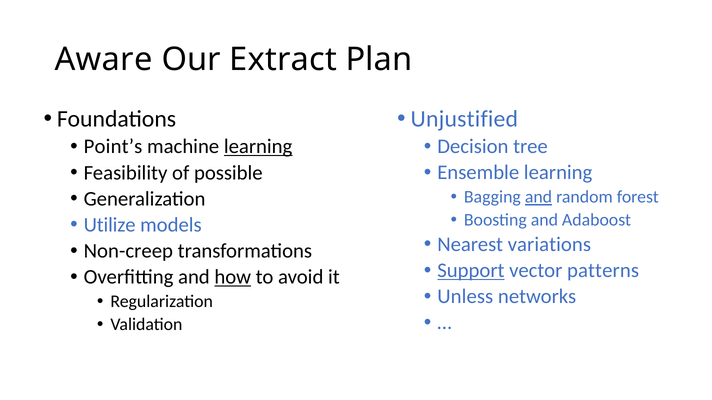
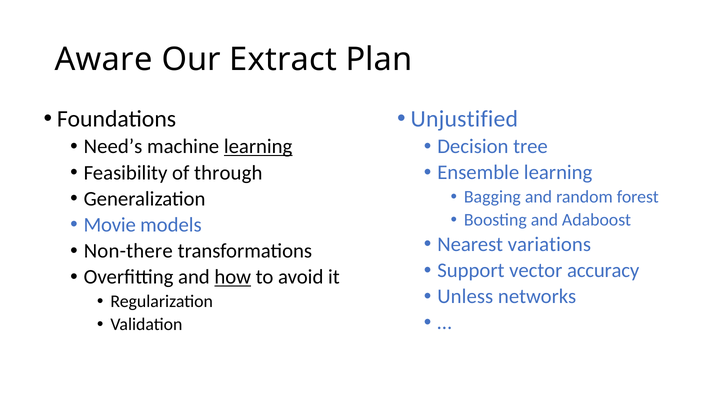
Point’s: Point’s -> Need’s (113, 147)
possible: possible -> through (228, 173)
and underline: present -> none (538, 197)
Utilize: Utilize -> Movie (110, 225)
Non-creep: Non-creep -> Non-there (128, 251)
Support underline: present -> none (471, 271)
patterns: patterns -> accuracy (603, 271)
